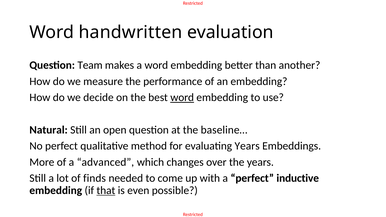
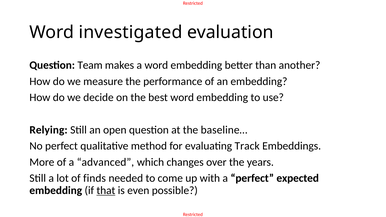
handwritten: handwritten -> investigated (131, 32)
word underline: present -> none (182, 98)
Natural: Natural -> Relying (49, 130)
evaluating Years: Years -> Track (247, 146)
inductive: inductive -> expected (298, 178)
